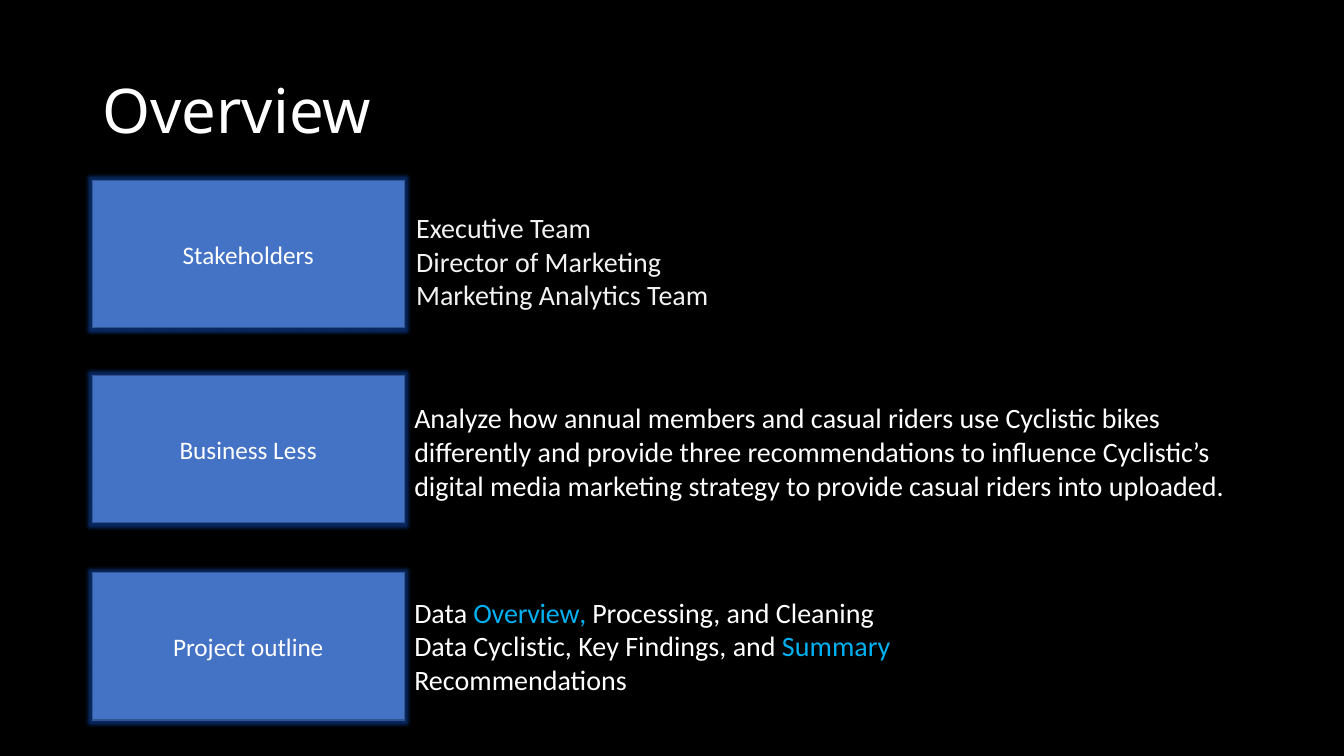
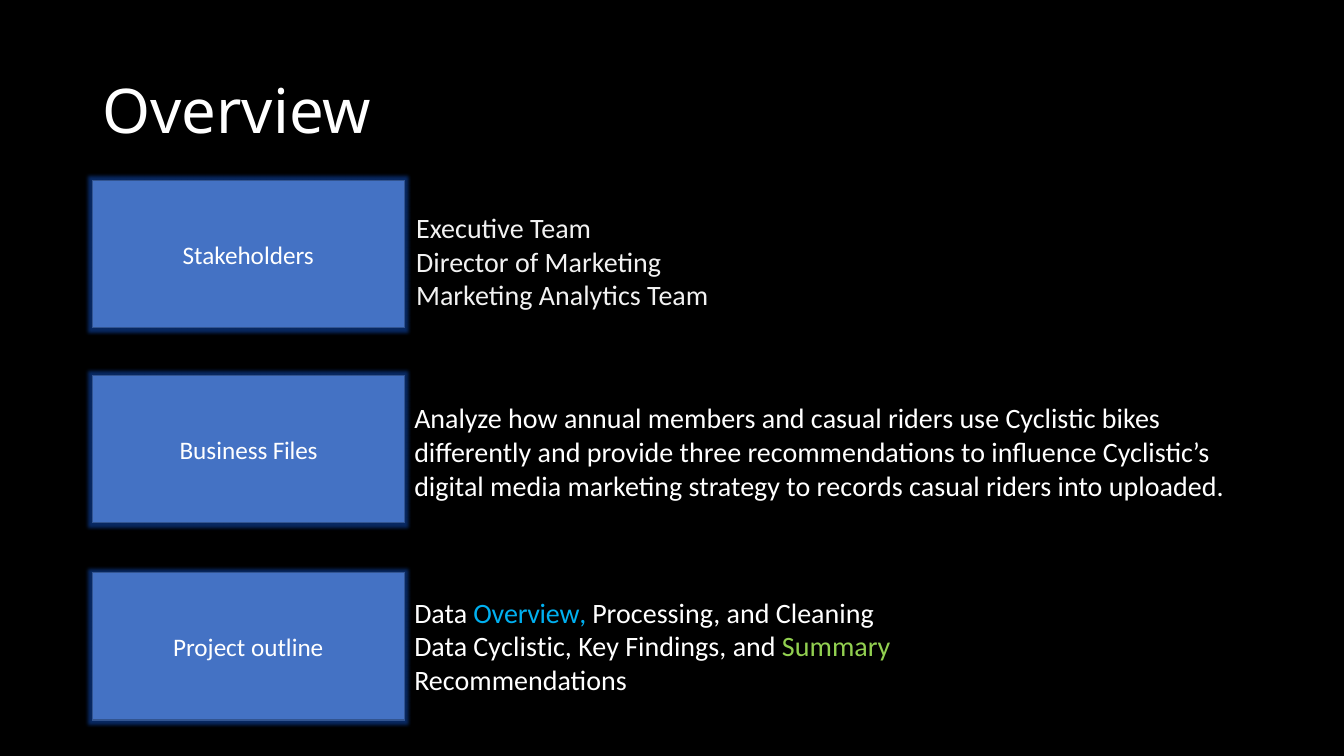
Less: Less -> Files (295, 451)
to provide: provide -> records (860, 487)
Summary colour: light blue -> light green (836, 648)
